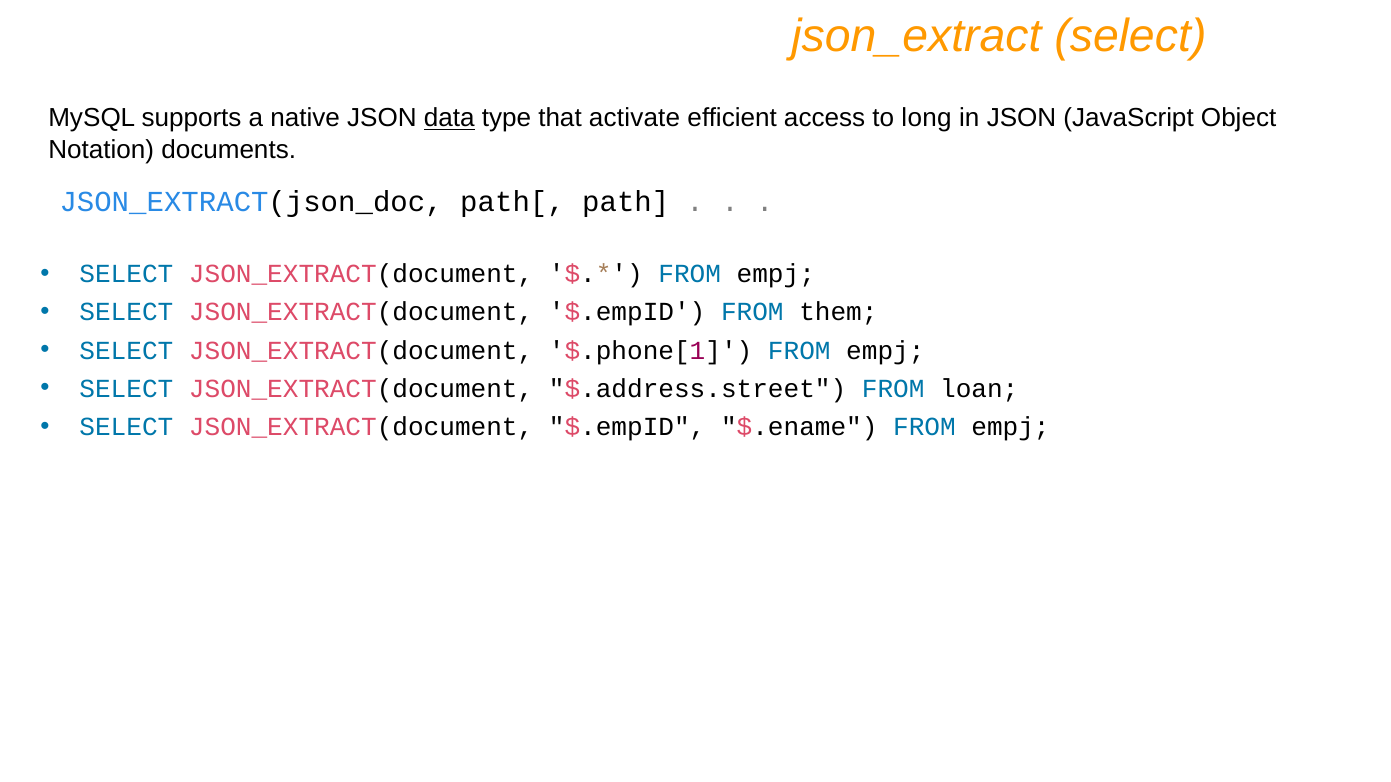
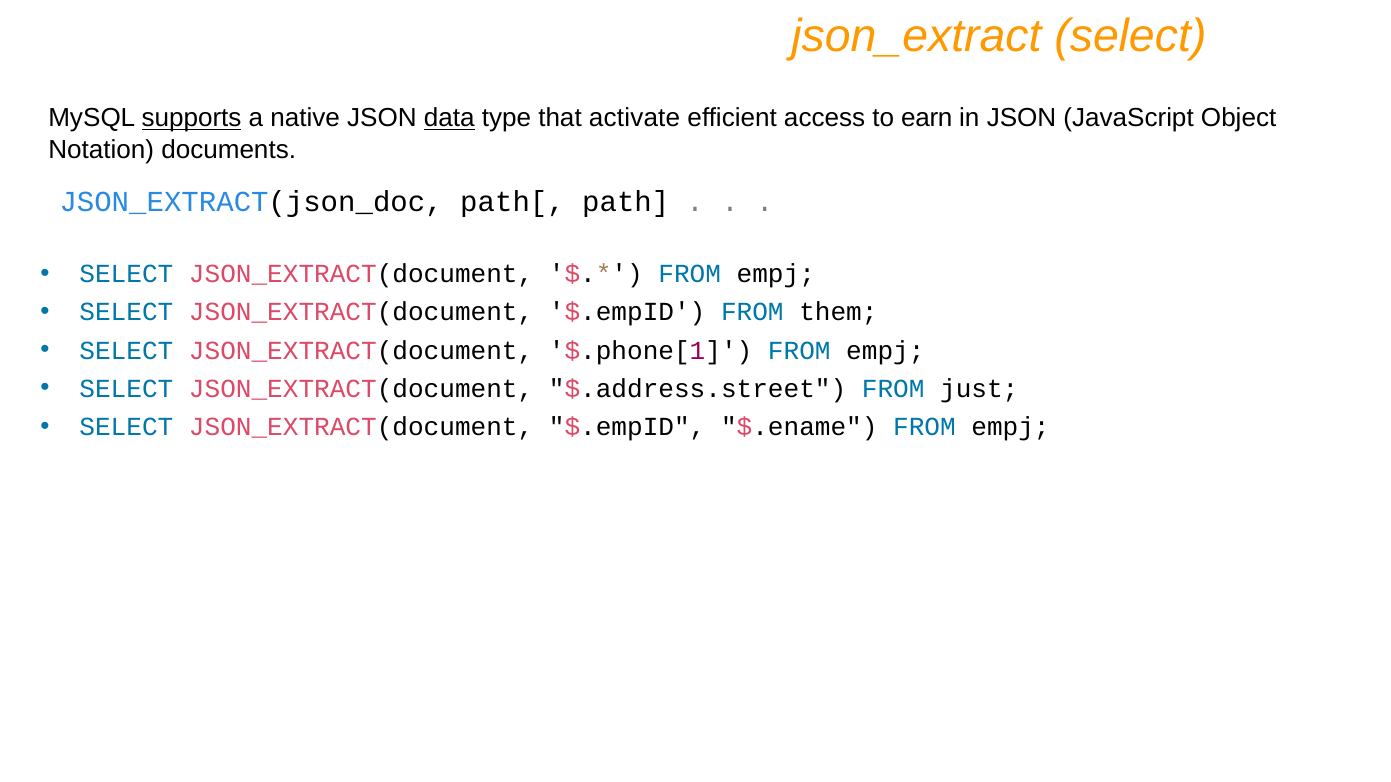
supports underline: none -> present (192, 118)
long: long -> earn (927, 118)
loan: loan -> just (979, 389)
